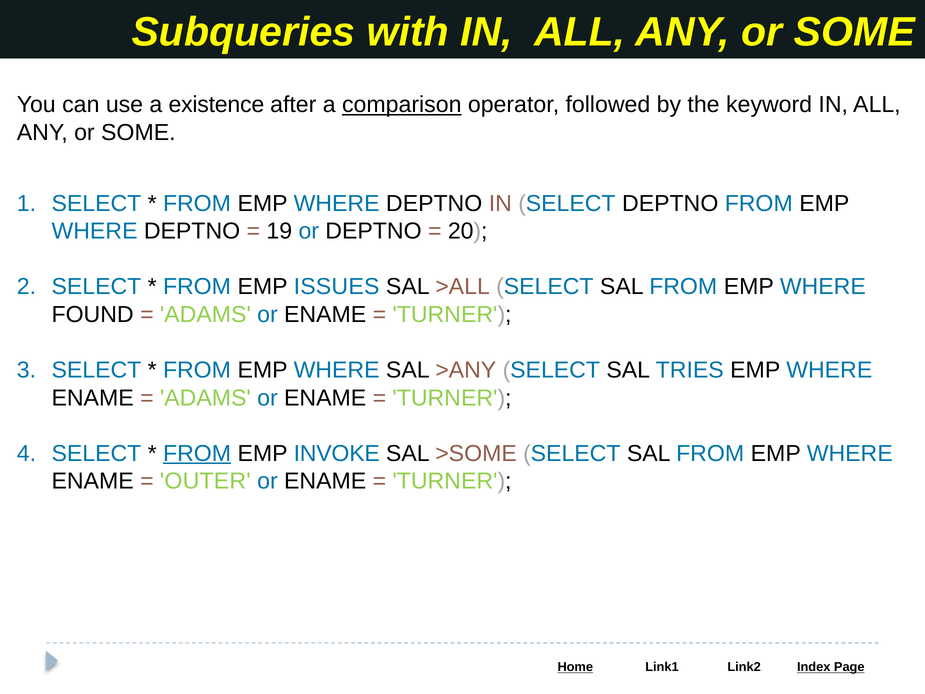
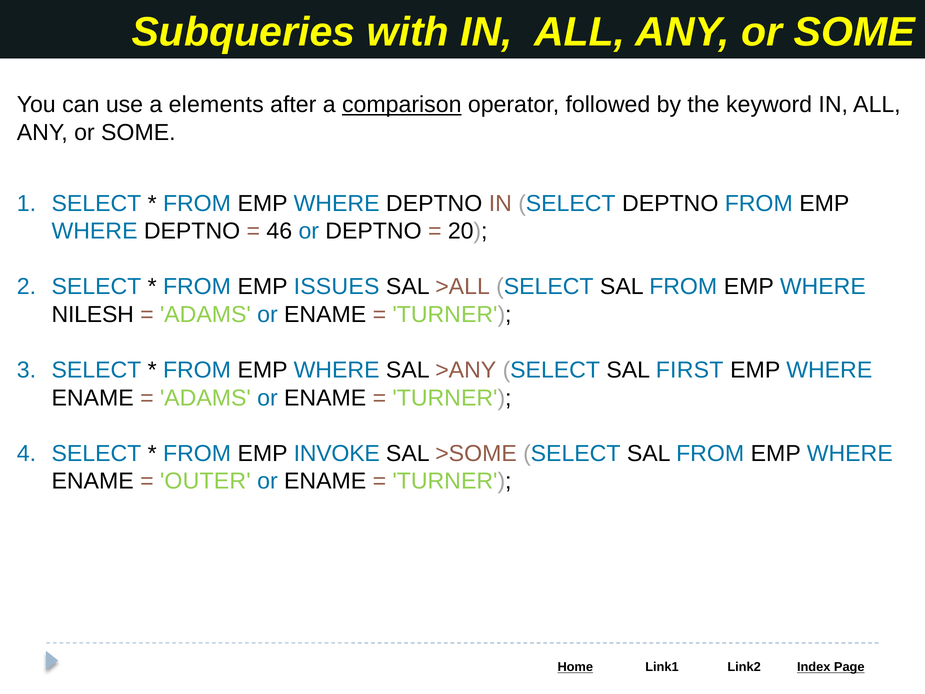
existence: existence -> elements (216, 105)
19: 19 -> 46 (279, 231)
FOUND: FOUND -> NILESH (93, 314)
TRIES: TRIES -> FIRST (690, 370)
FROM underline: present -> none (197, 453)
